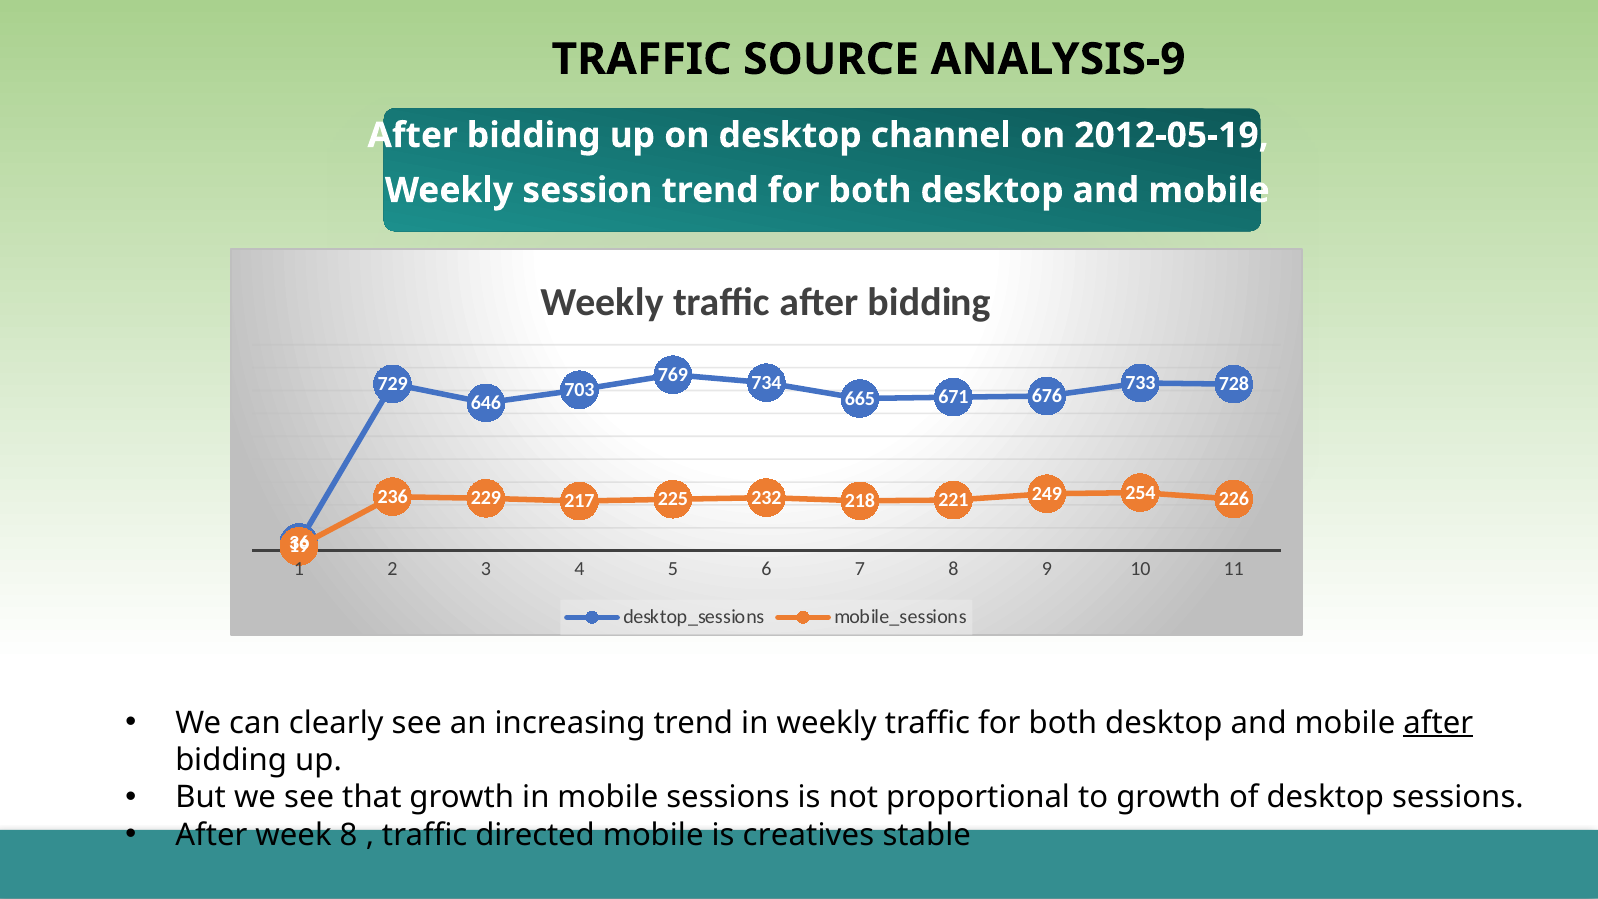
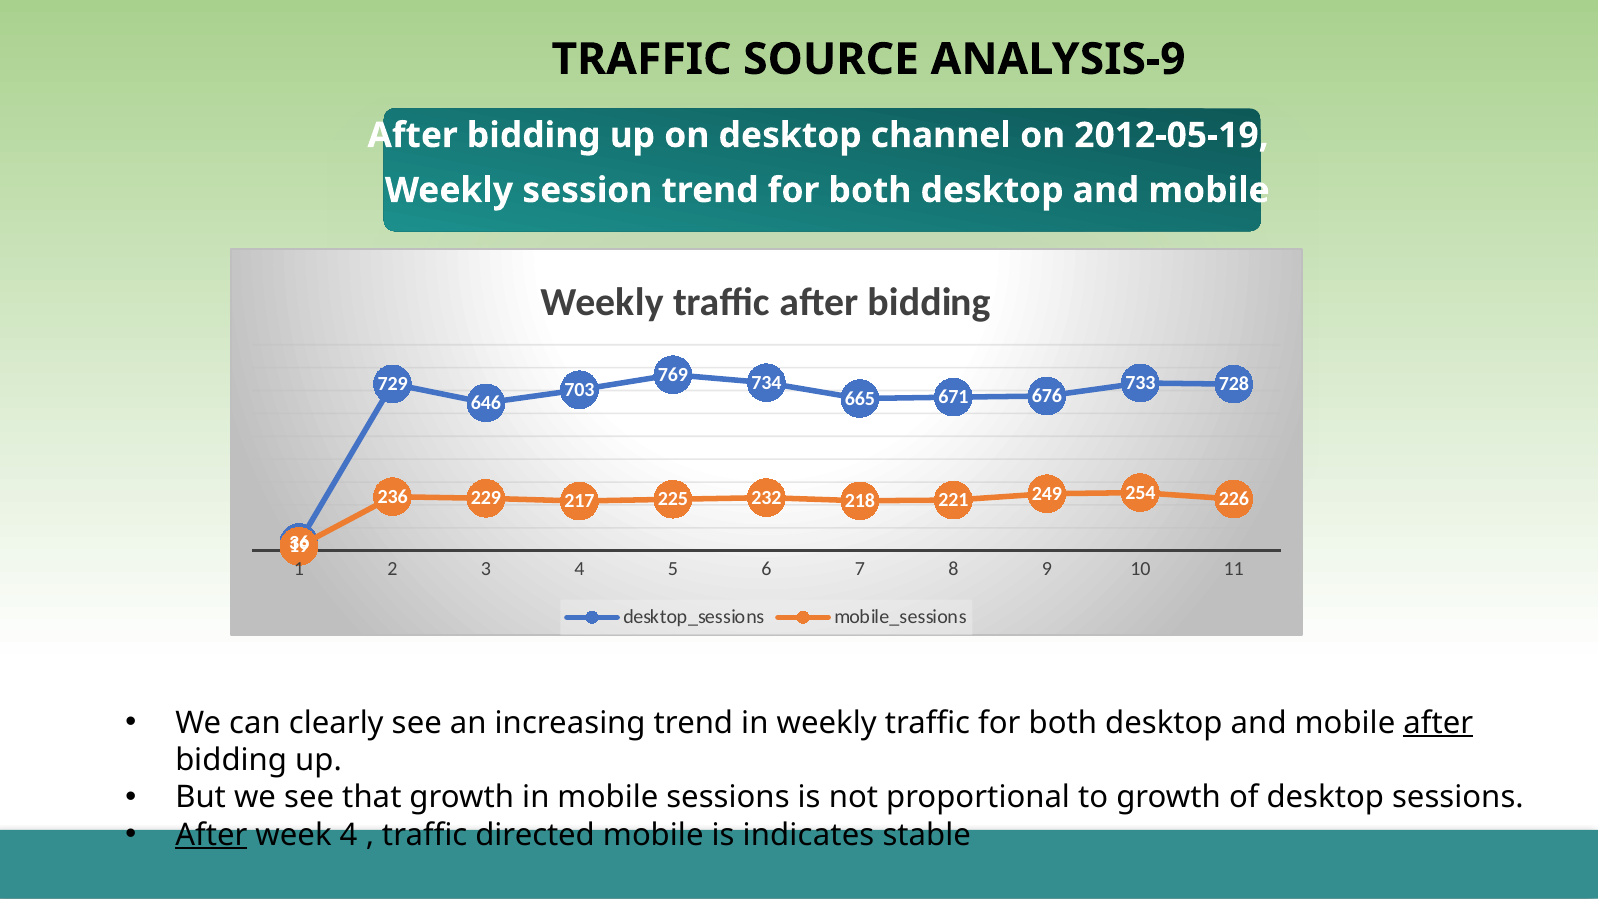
After underline: none -> present (211, 835)
week 8: 8 -> 4 (349, 835)
creatives: creatives -> indicates (809, 835)
